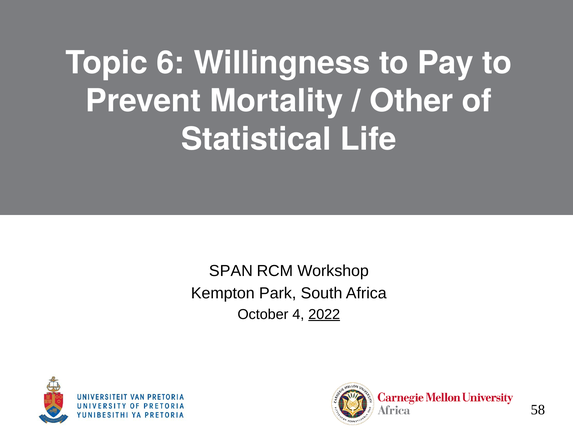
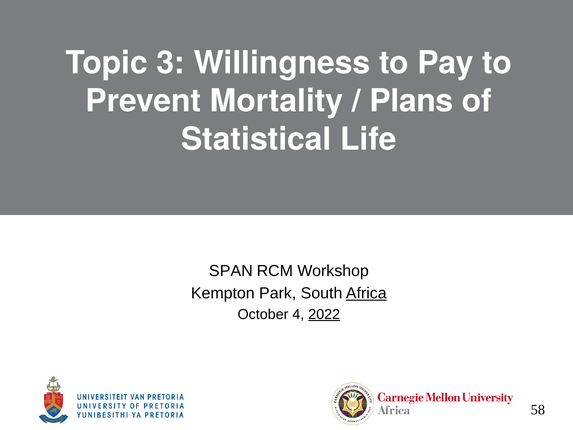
6: 6 -> 3 (171, 63)
Other: Other -> Plans (411, 101)
Africa underline: none -> present (366, 293)
